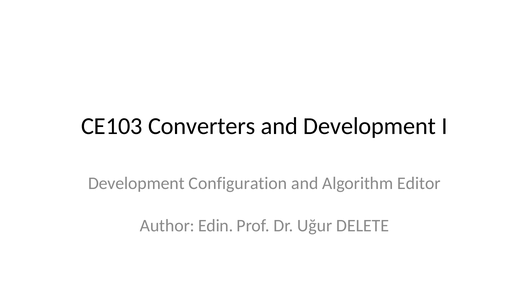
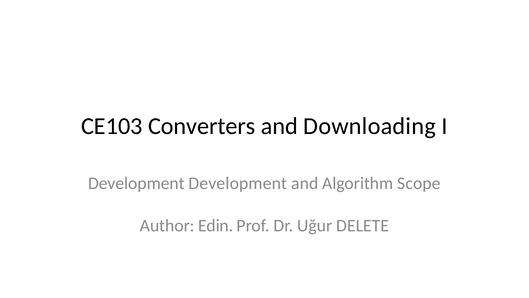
and Development: Development -> Downloading (370, 126)
Development Configuration: Configuration -> Development (238, 183)
Editor: Editor -> Scope (419, 183)
